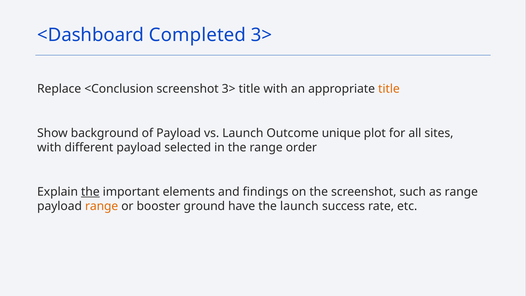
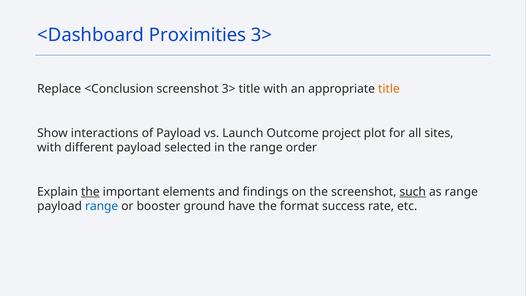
Completed: Completed -> Proximities (198, 35)
background: background -> interactions (105, 133)
unique: unique -> project (341, 133)
such underline: none -> present (413, 192)
range colour: orange -> blue (102, 206)
the launch: launch -> format (299, 206)
